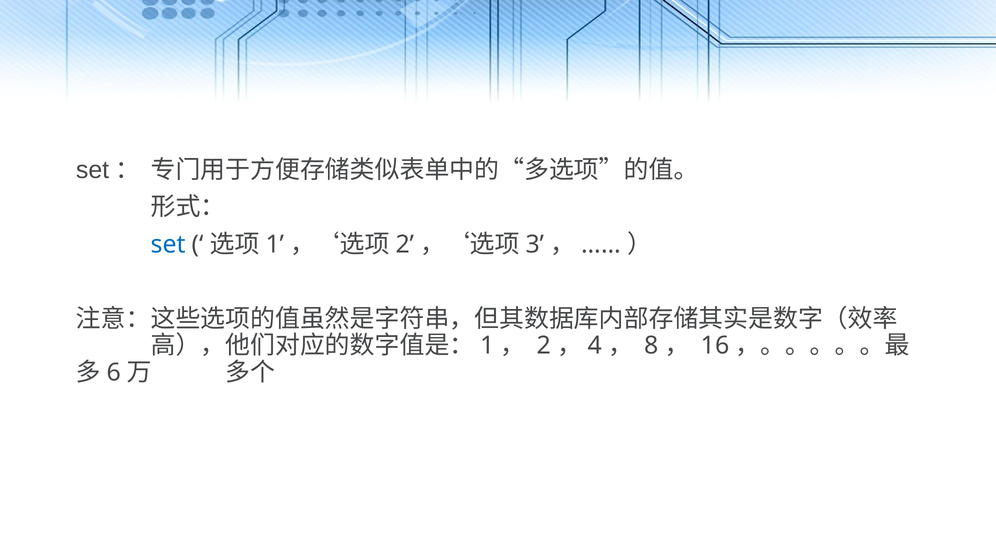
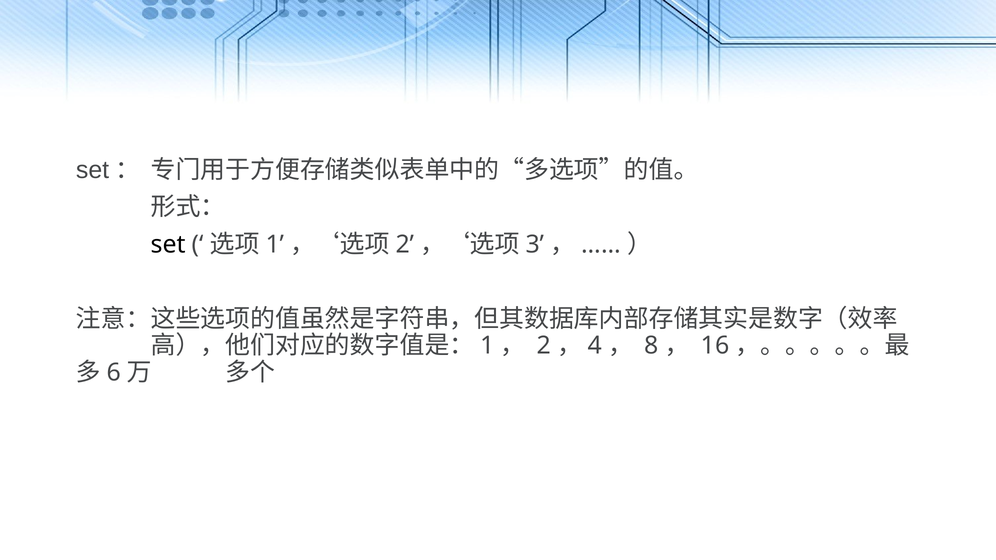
set colour: blue -> black (168, 244)
